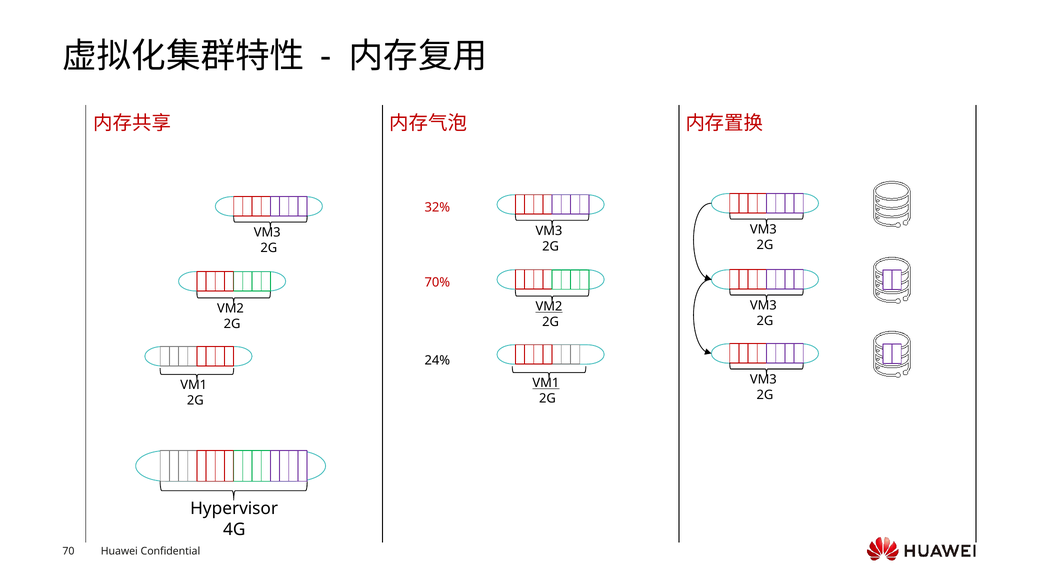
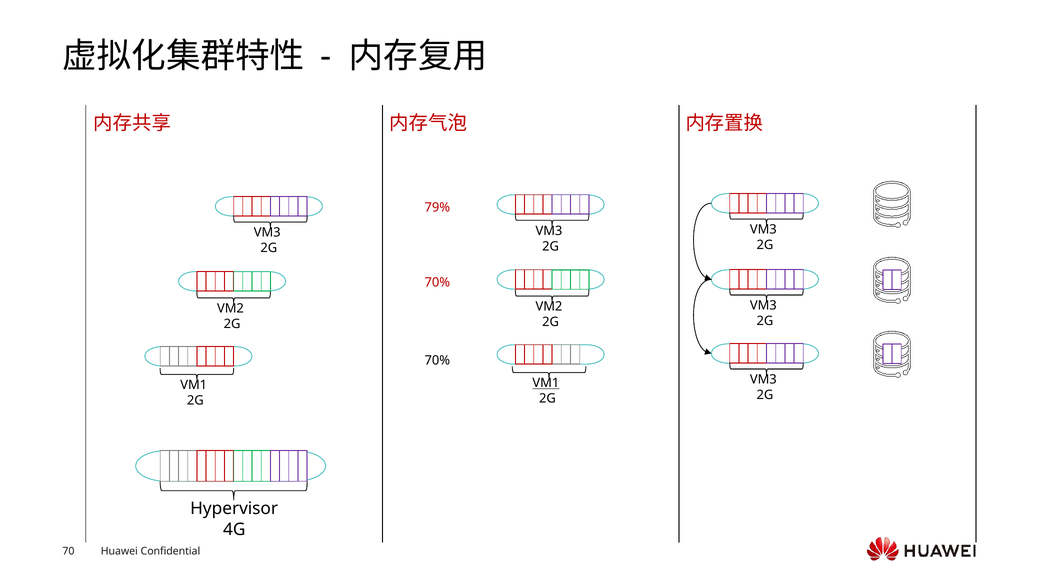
32%: 32% -> 79% (437, 207)
VM2 underline: present -> none (549, 307)
24%: 24% -> 70% (437, 361)
